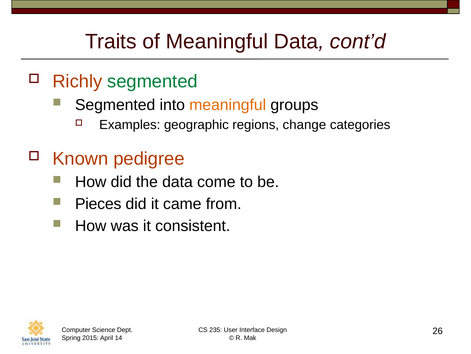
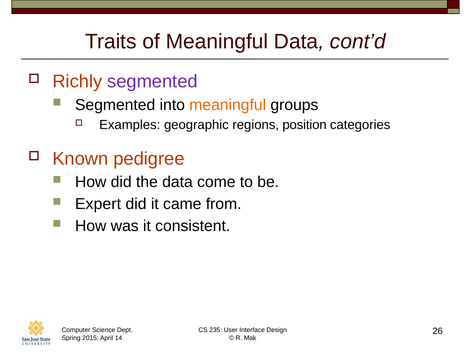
segmented colour: green -> purple (153, 81)
change: change -> position (305, 124)
Pieces: Pieces -> Expert (98, 204)
